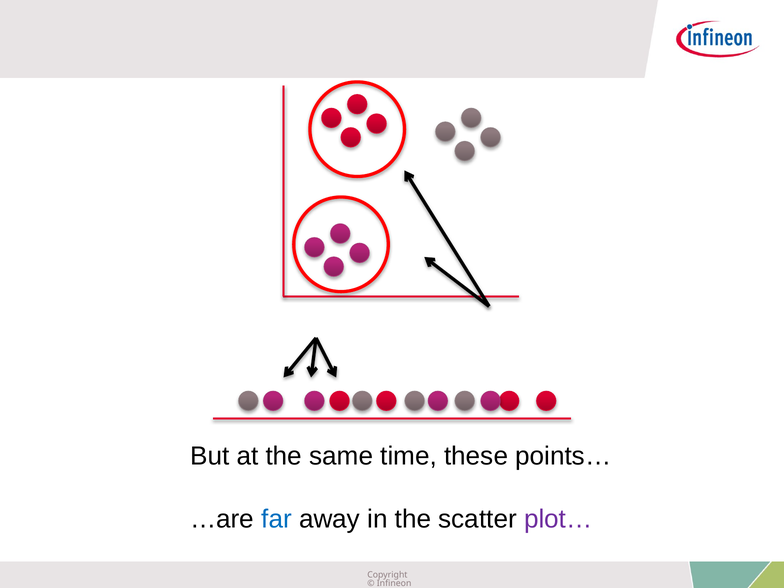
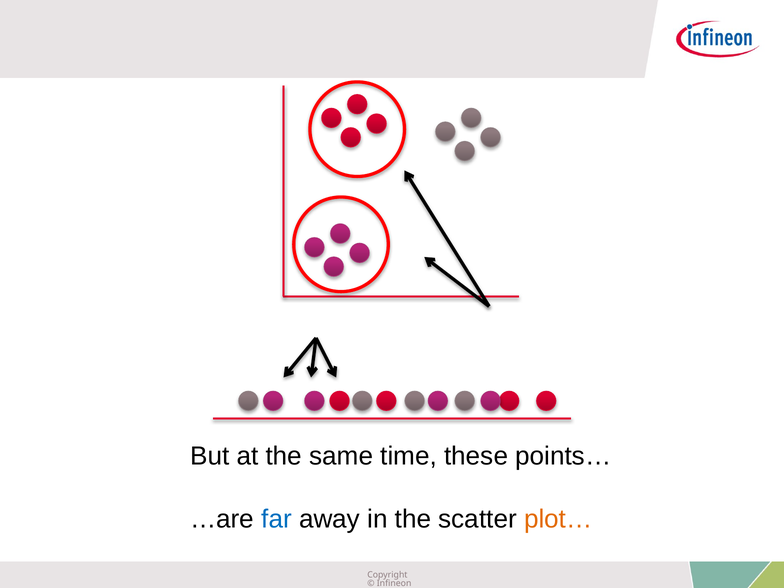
plot… colour: purple -> orange (558, 519)
